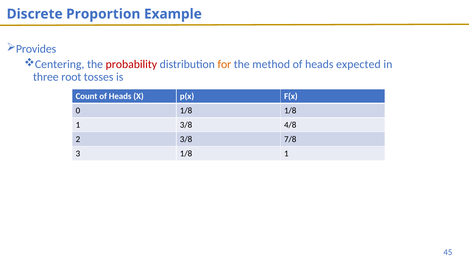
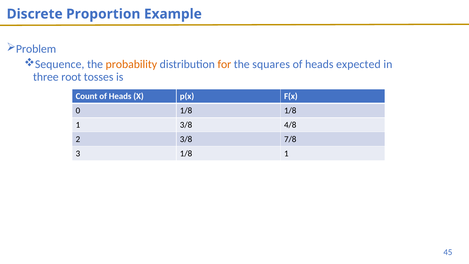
Provides: Provides -> Problem (36, 49)
Centering: Centering -> Sequence (60, 64)
probability colour: red -> orange (131, 64)
method: method -> squares (271, 64)
